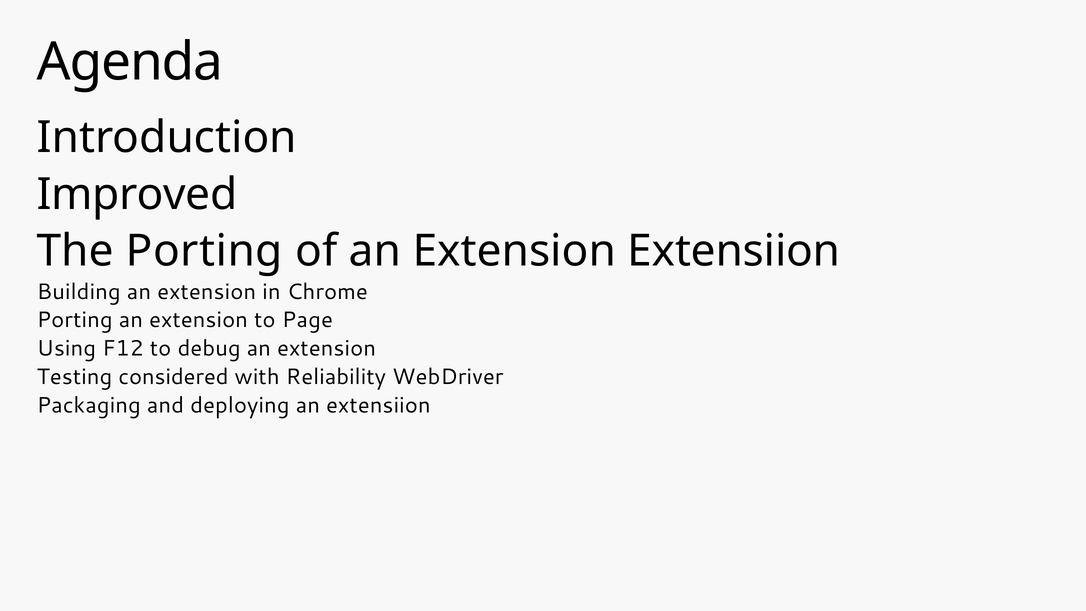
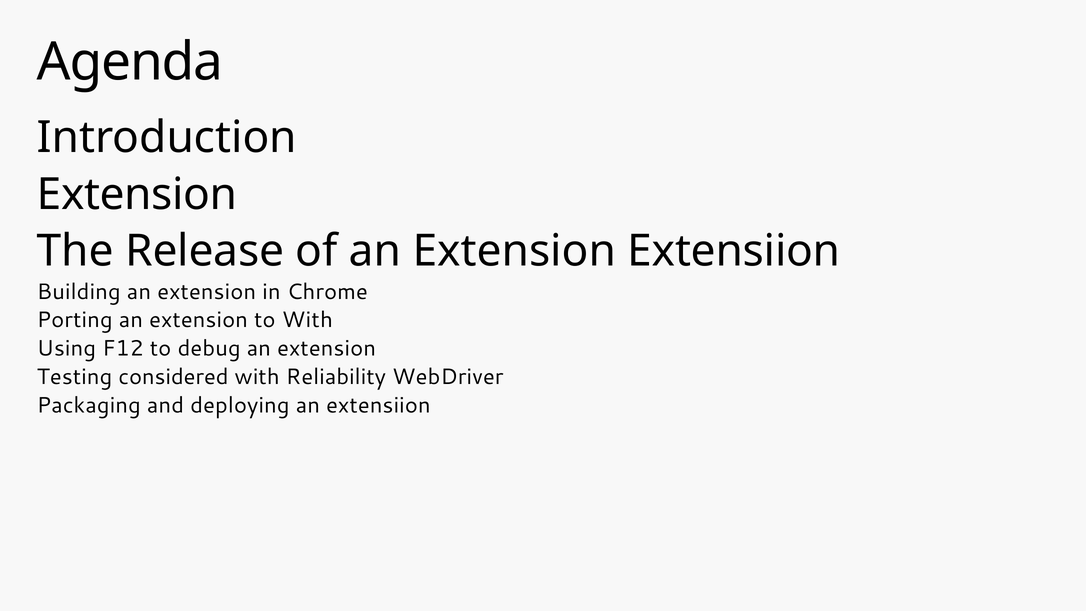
Improved: Improved -> Extension (137, 194)
The Porting: Porting -> Release (205, 251)
to Page: Page -> With (307, 320)
